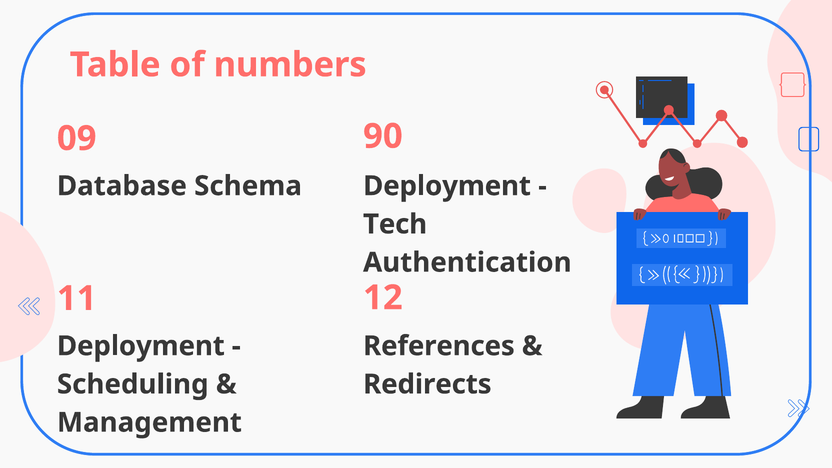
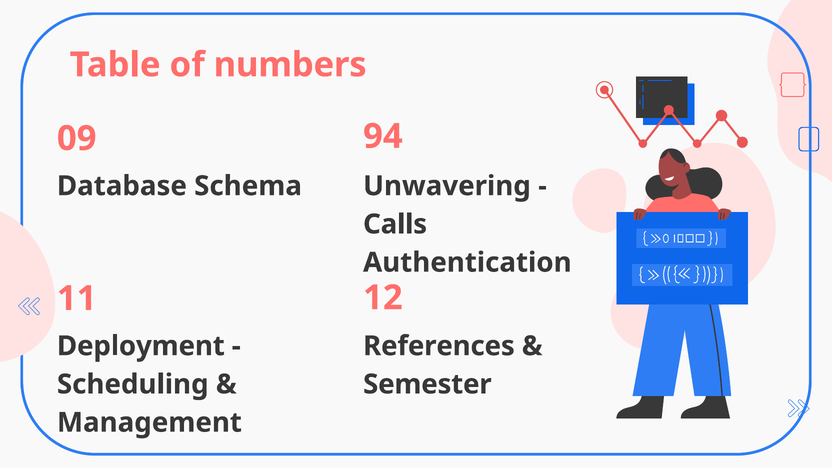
90: 90 -> 94 (383, 136)
Schema Deployment: Deployment -> Unwavering (447, 186)
Tech: Tech -> Calls (395, 224)
Redirects: Redirects -> Semester (427, 384)
